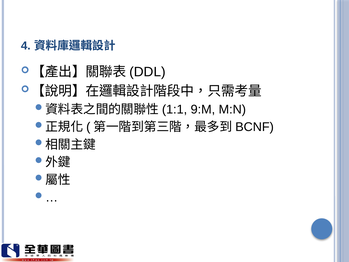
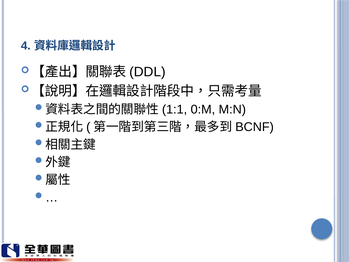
9:M: 9:M -> 0:M (203, 109)
